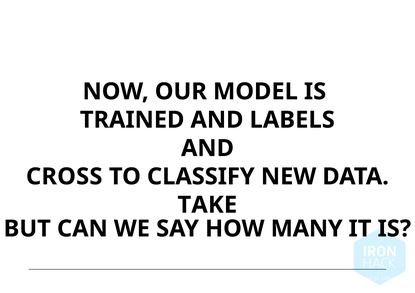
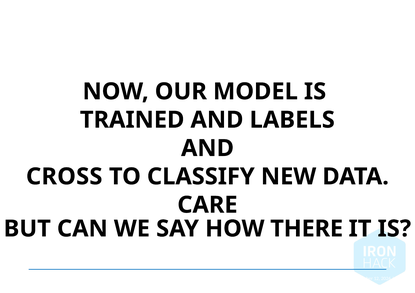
TAKE: TAKE -> CARE (207, 205)
MANY: MANY -> THERE (307, 229)
